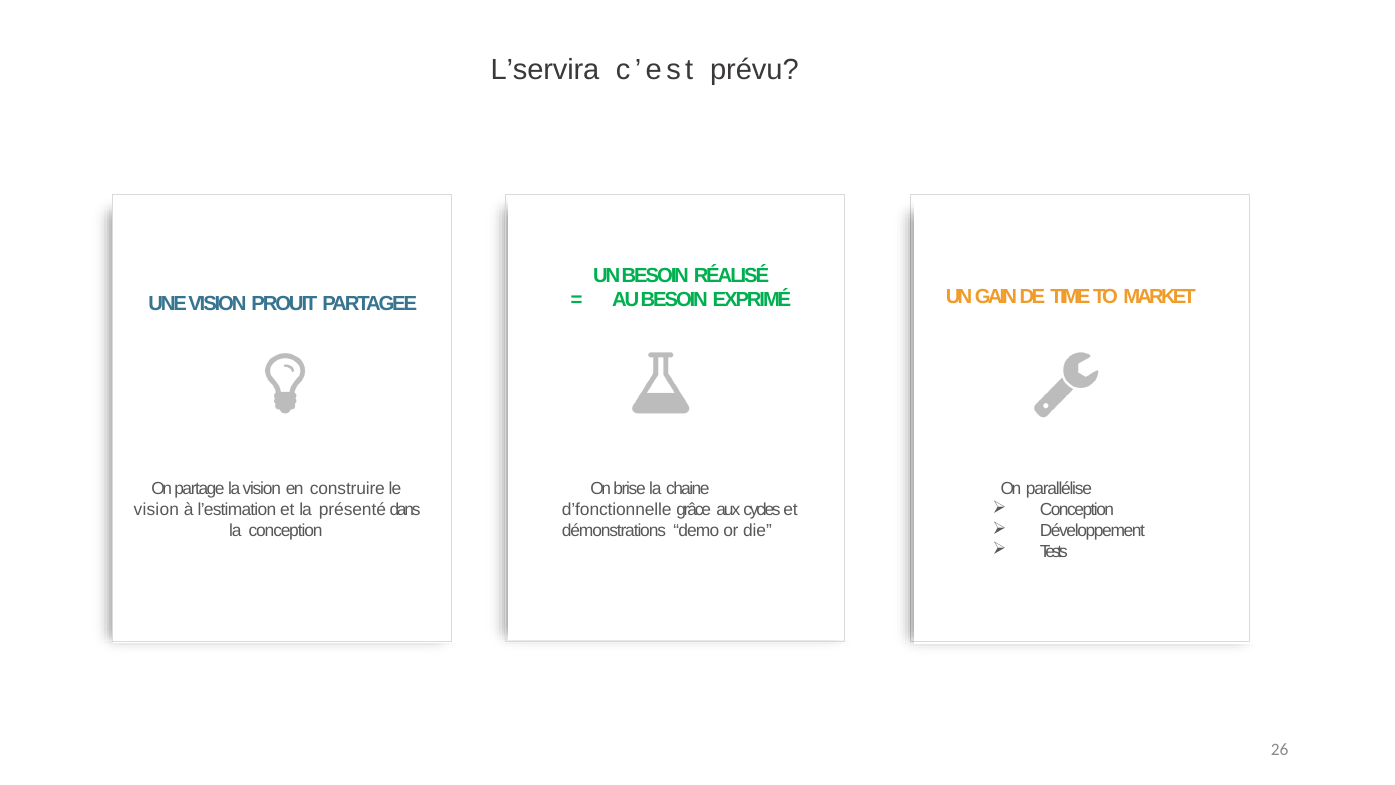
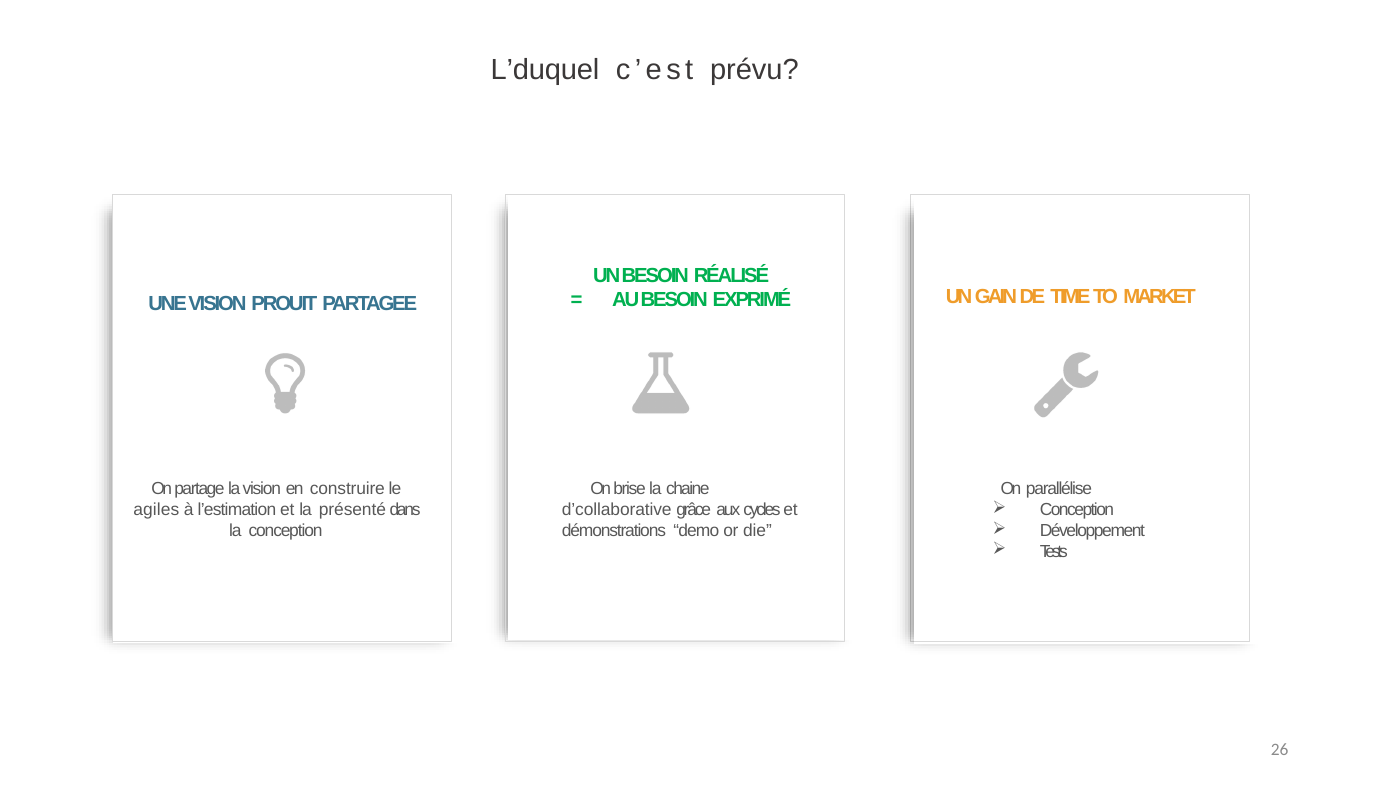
L’servira: L’servira -> L’duquel (545, 70)
vision: vision -> agiles (156, 510)
d’fonctionnelle: d’fonctionnelle -> d’collaborative (617, 510)
